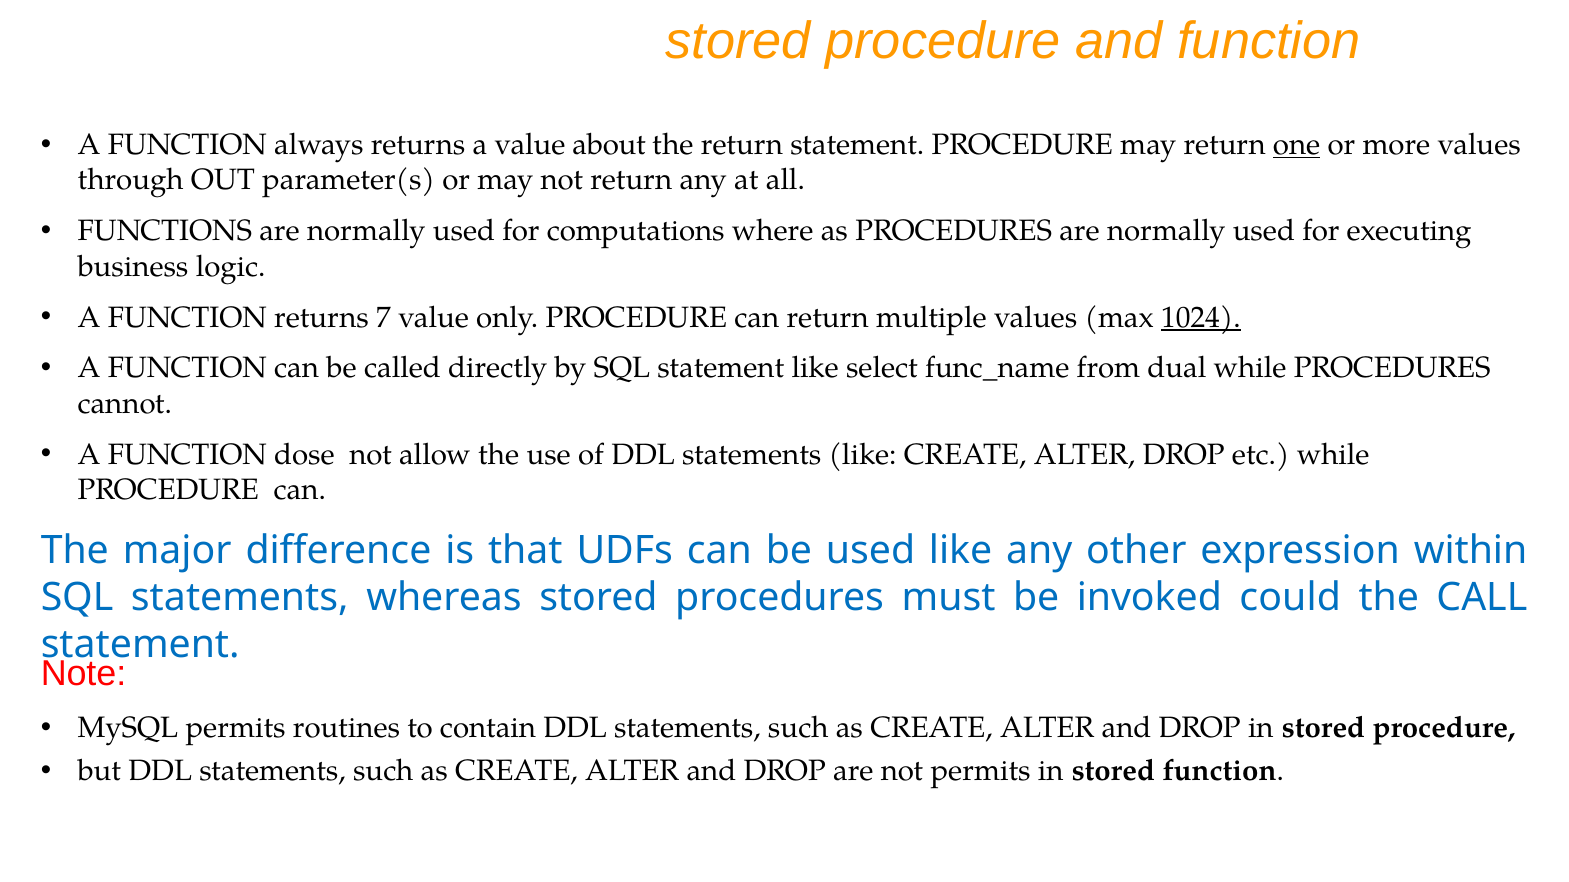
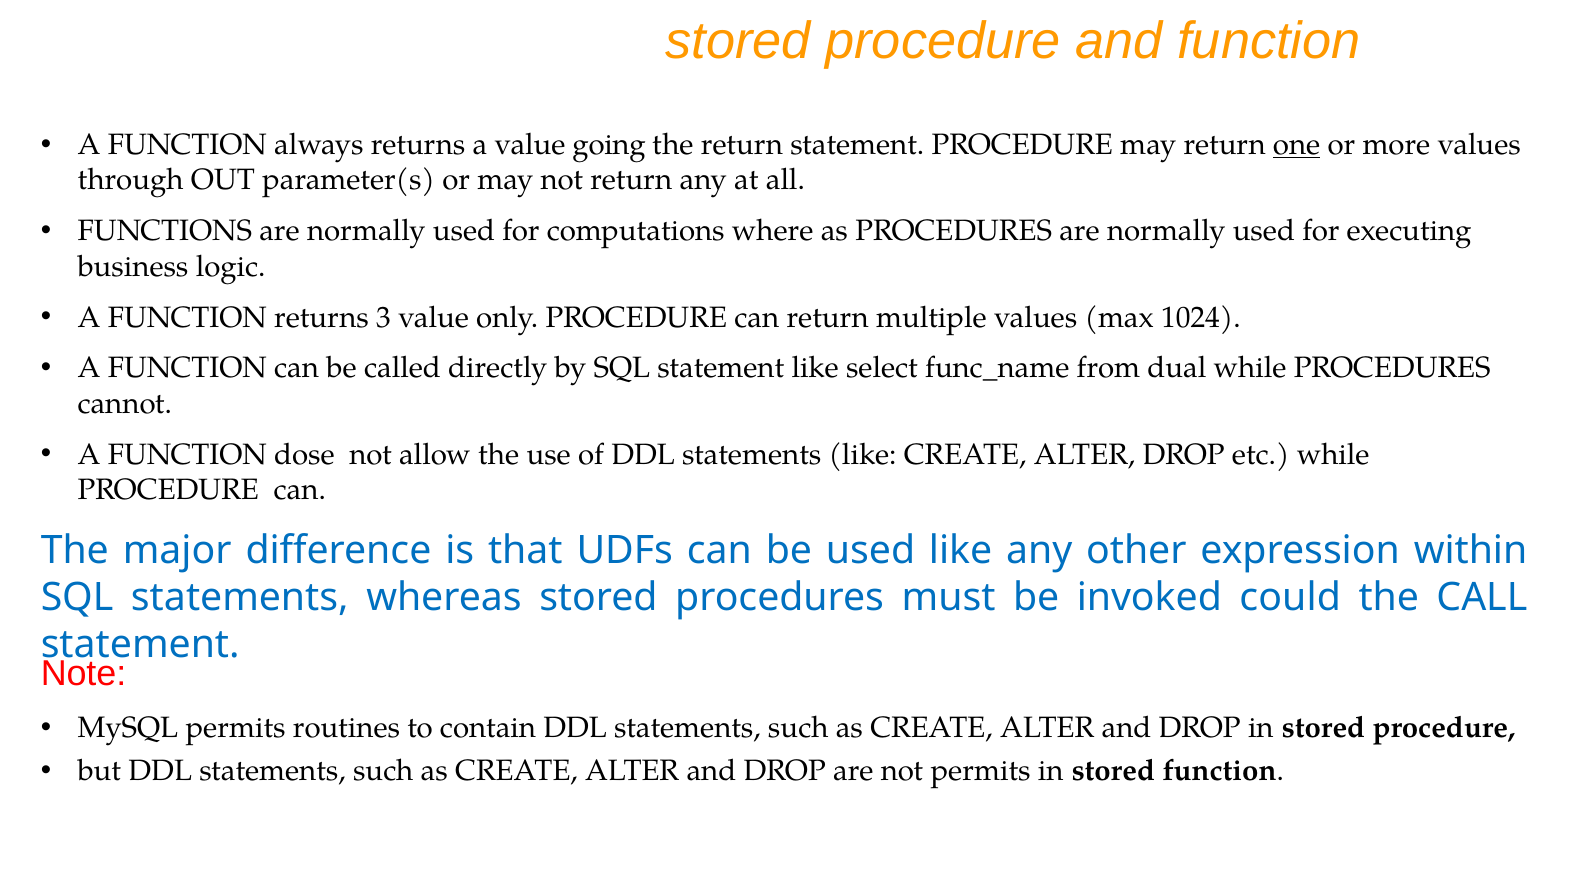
about: about -> going (609, 145)
7: 7 -> 3 (383, 318)
1024 underline: present -> none (1201, 318)
